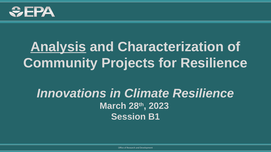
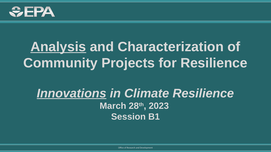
Innovations underline: none -> present (72, 94)
